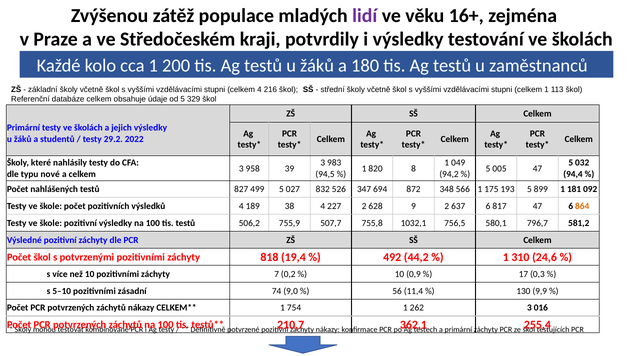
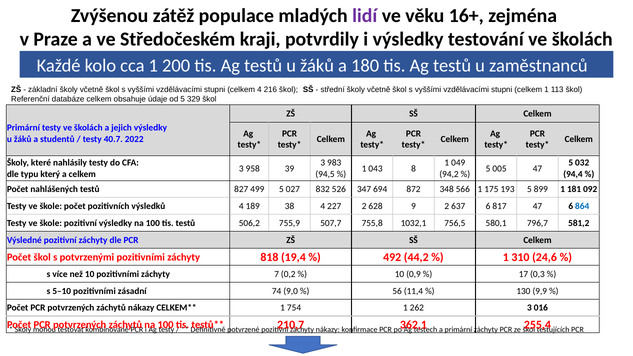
29.2: 29.2 -> 40.7 (113, 139)
820: 820 -> 043 (376, 168)
nové: nové -> který (50, 174)
864 colour: orange -> blue (582, 206)
